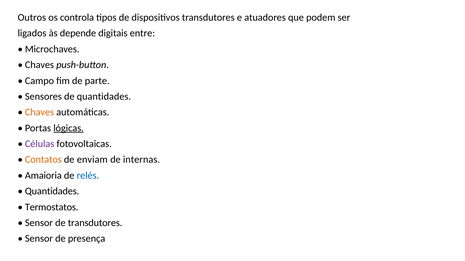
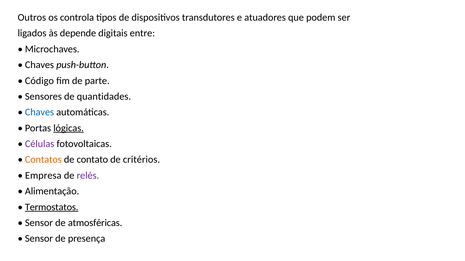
Campo: Campo -> Código (39, 81)
Chaves colour: orange -> blue (40, 112)
enviam: enviam -> contato (92, 160)
internas: internas -> critérios (141, 160)
Amaioria: Amaioria -> Empresa (43, 176)
relés colour: blue -> purple (88, 176)
Quantidades: Quantidades -> Alimentação (52, 192)
Termostatos underline: none -> present (52, 207)
de transdutores: transdutores -> atmosféricas (95, 223)
